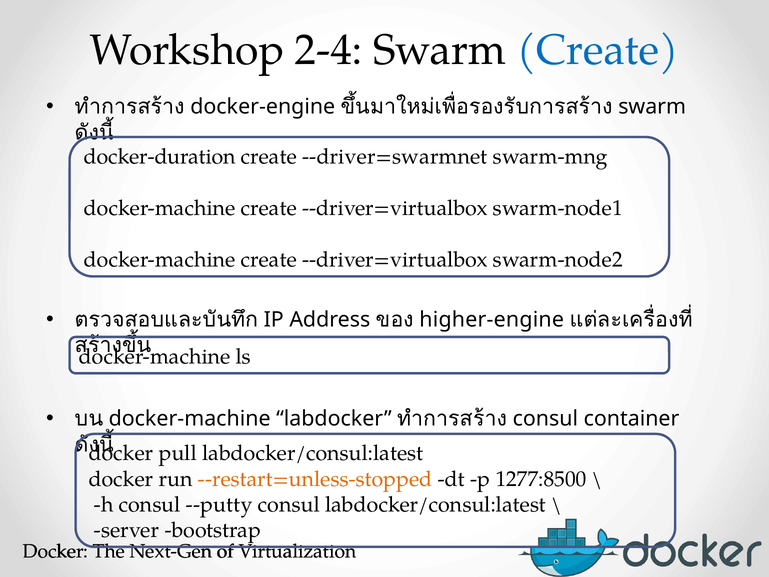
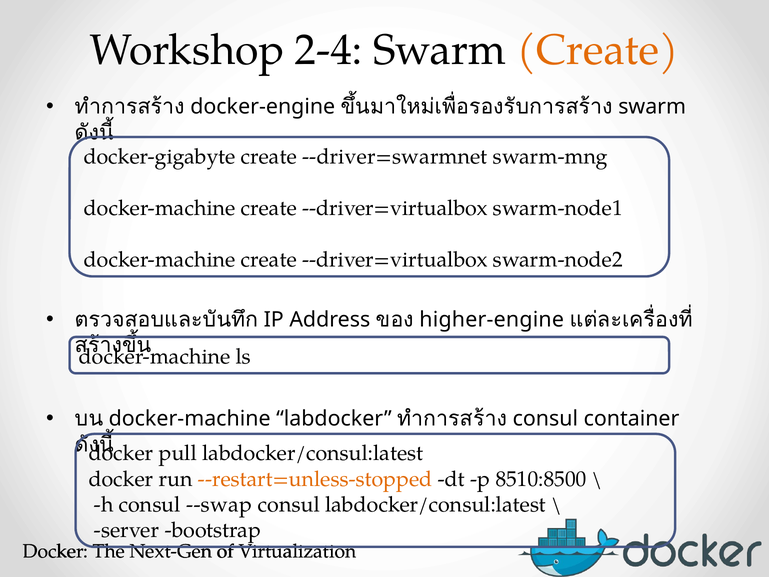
Create colour: blue -> orange (598, 50)
docker-duration: docker-duration -> docker-gigabyte (160, 157)
1277:8500: 1277:8500 -> 8510:8500 (541, 479)
--putty: --putty -> --swap (219, 505)
